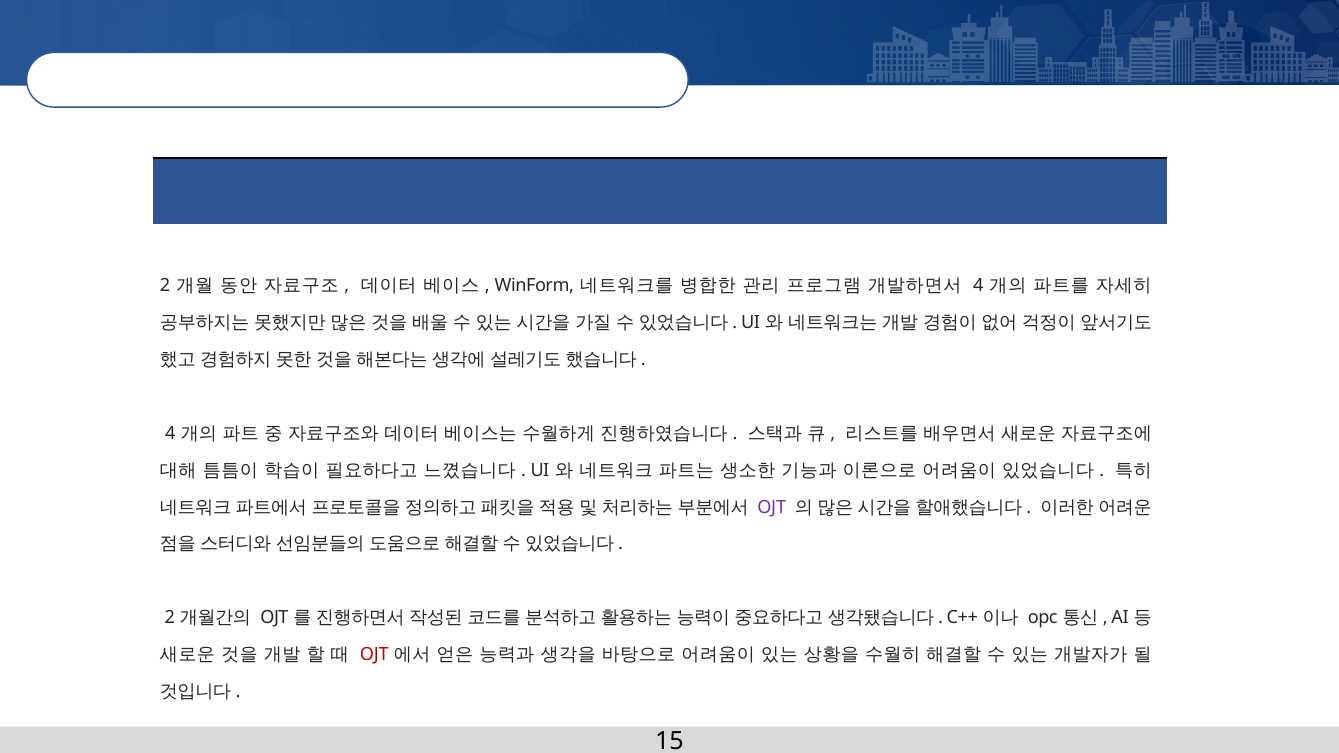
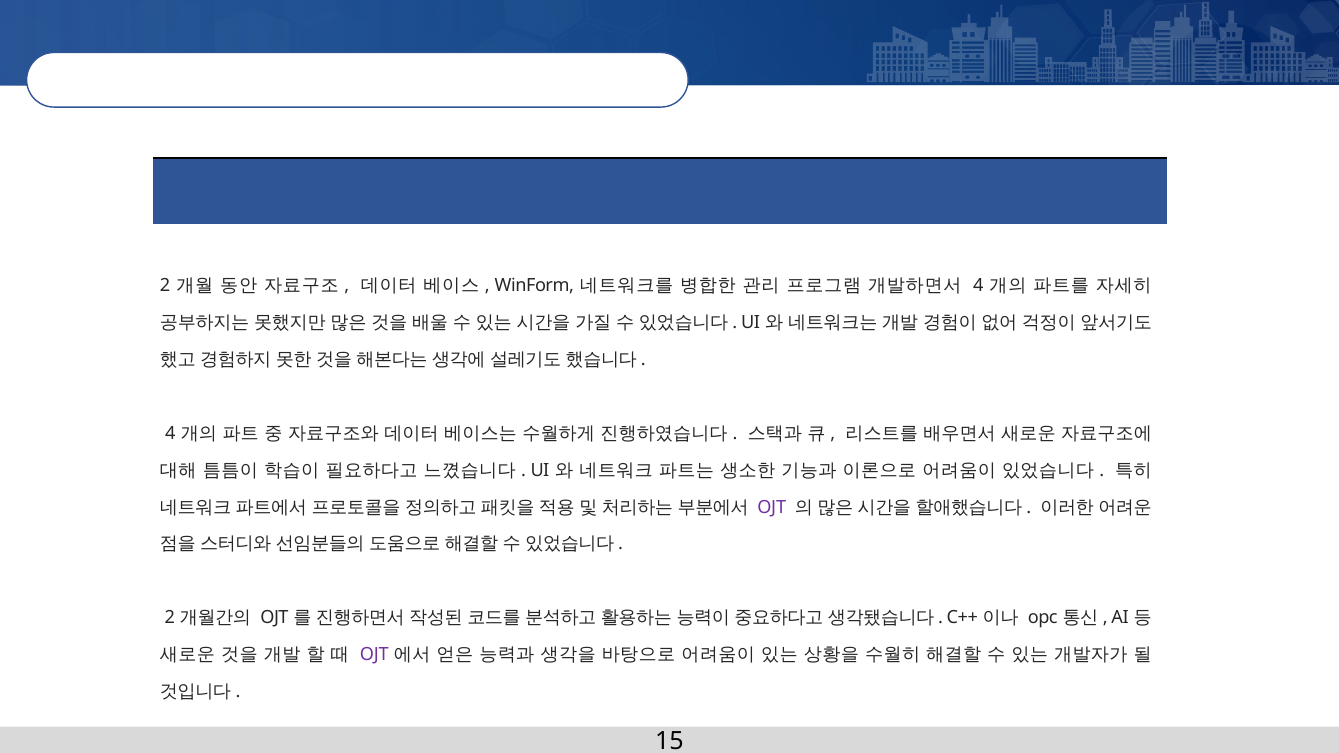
OJT colour: red -> purple (374, 655)
